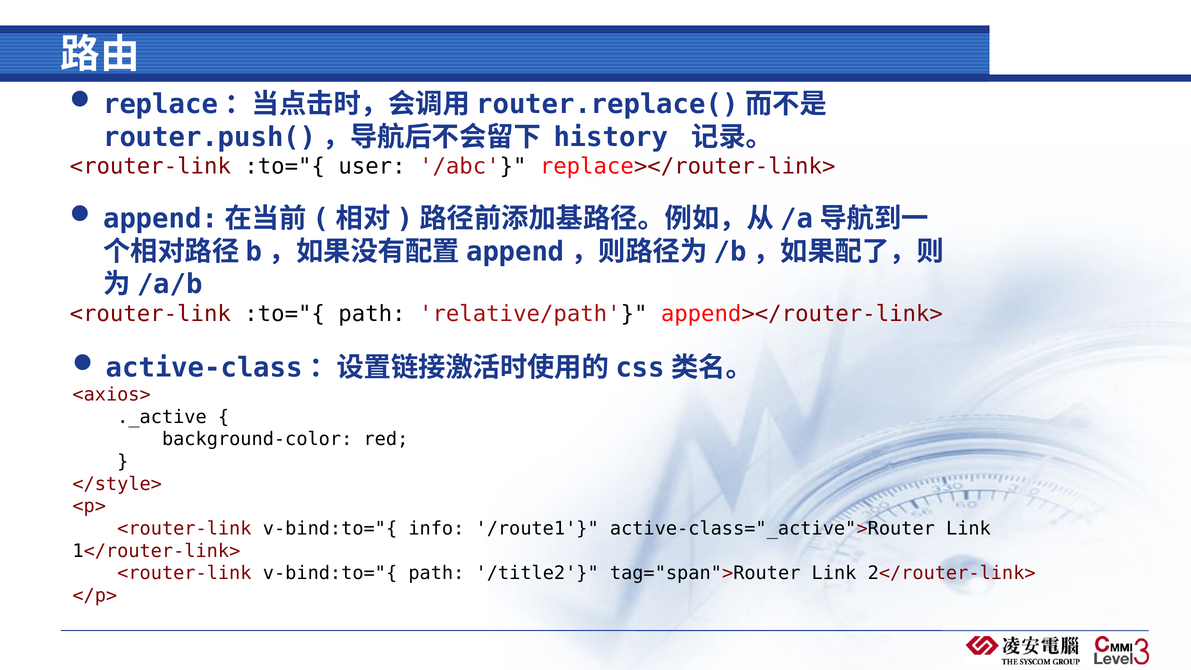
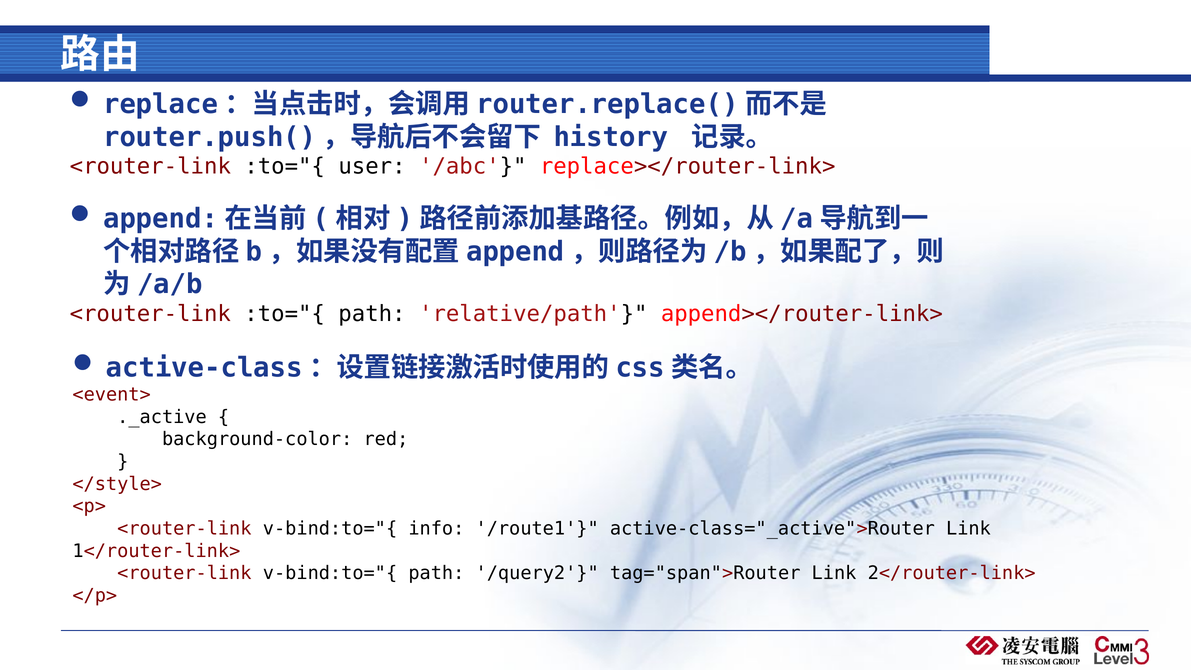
<axios>: <axios> -> <event> (112, 395)
/title2: /title2 -> /query2 (537, 573)
